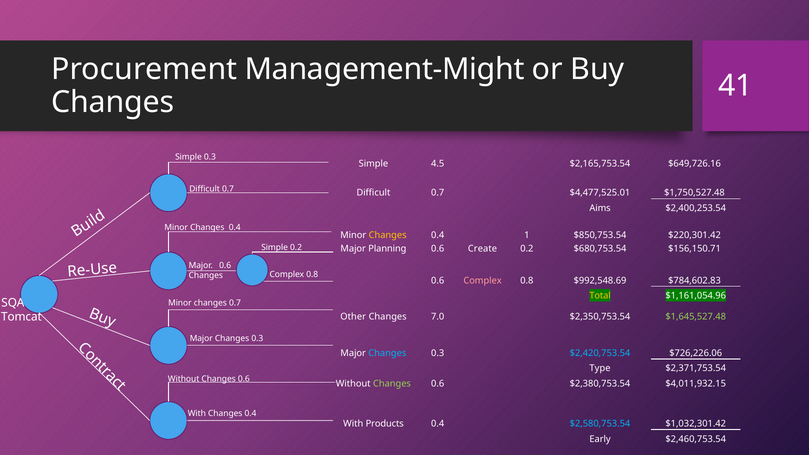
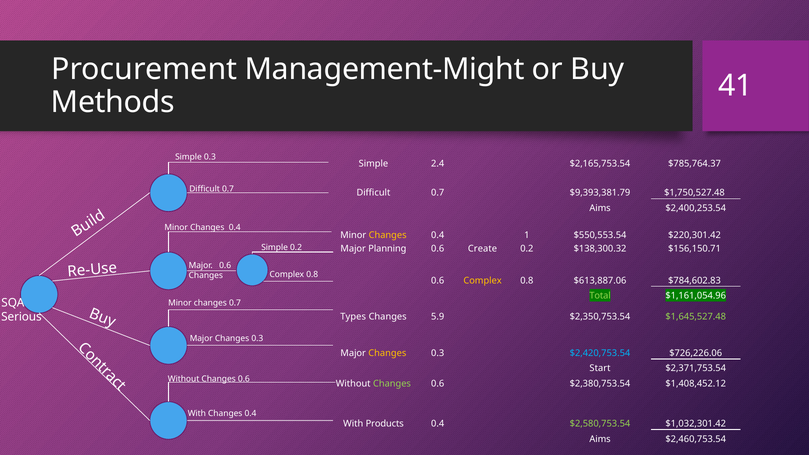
Changes: Changes -> Methods (113, 102)
4.5: 4.5 -> 2.4 (438, 164)
$649,726.16: $649,726.16 -> $785,764.37 (695, 164)
$4,477,525.01: $4,477,525.01 -> $9,393,381.79 (600, 193)
$850,753.54: $850,753.54 -> $550,553.54 (600, 235)
$680,753.54: $680,753.54 -> $138,300.32 (600, 249)
Complex colour: pink -> yellow (483, 281)
$992,548.69: $992,548.69 -> $613,887.06 (600, 281)
Total colour: yellow -> light green (600, 296)
Tomcat: Tomcat -> Serious (21, 317)
Other: Other -> Types (353, 317)
7.0: 7.0 -> 5.9 (438, 317)
Changes colour: light blue -> yellow (387, 353)
Type: Type -> Start (600, 368)
$4,011,932.15: $4,011,932.15 -> $1,408,452.12 (696, 384)
$2,580,753.54 colour: light blue -> light green (600, 424)
Early: Early -> Aims (600, 439)
